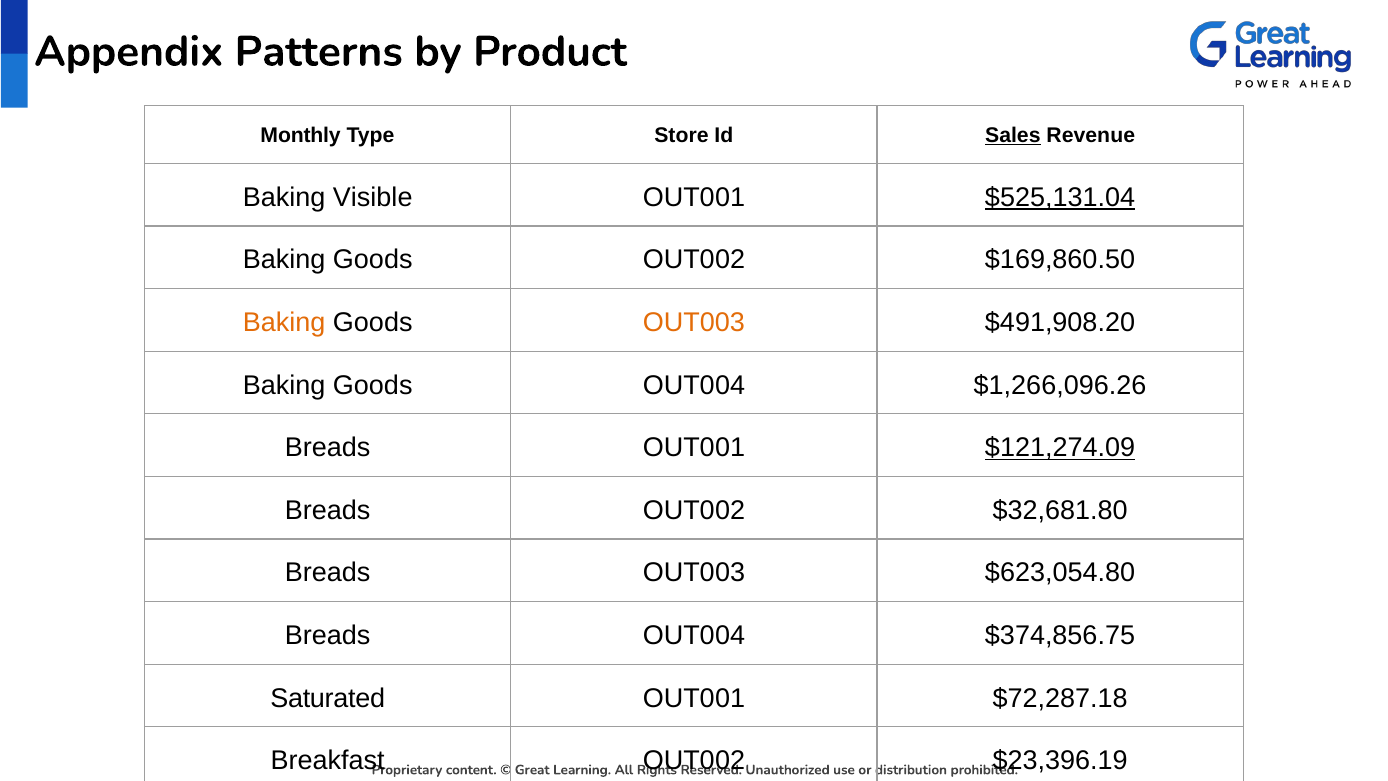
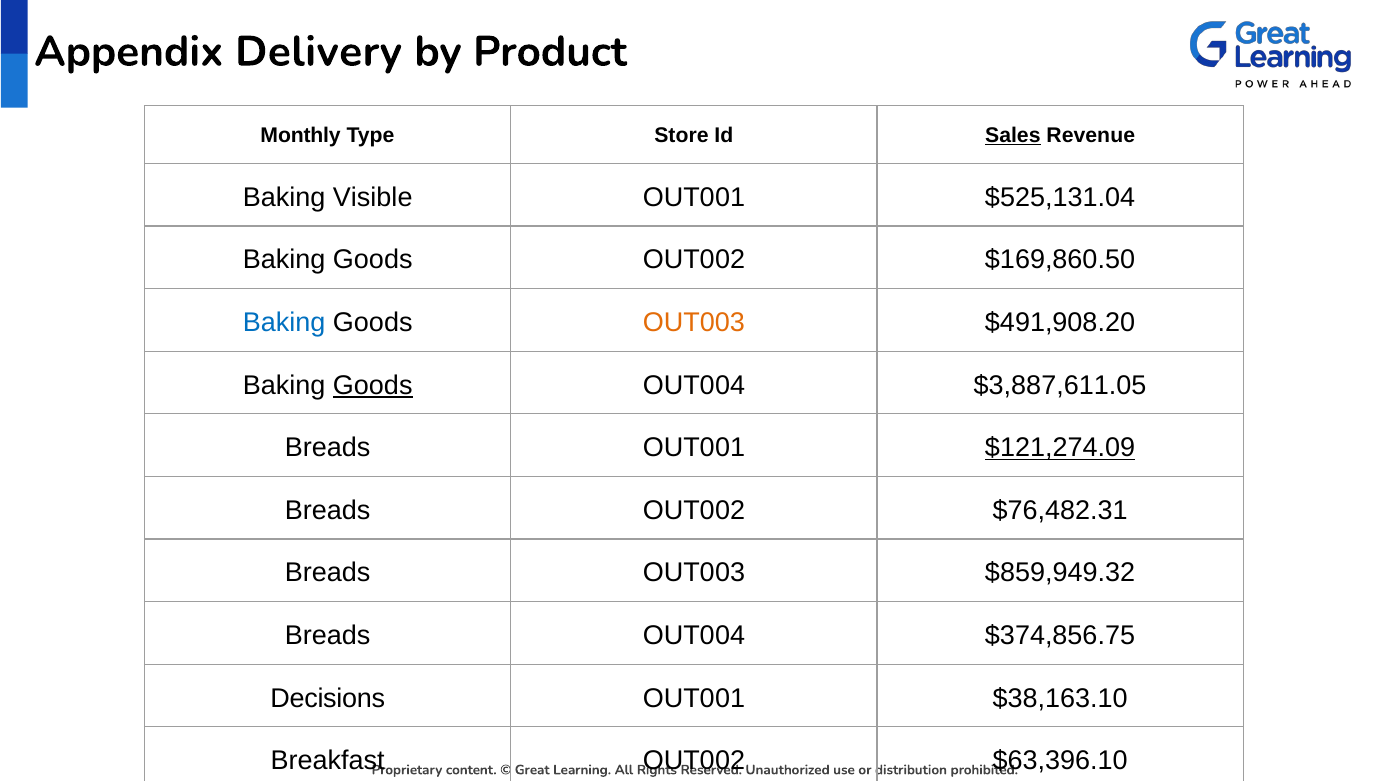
Patterns: Patterns -> Delivery (319, 52)
$525,131.04 underline: present -> none (1060, 197)
Baking colour: orange -> blue (284, 323)
Goods underline: none -> present (373, 385)
$1,266,096.26: $1,266,096.26 -> $3,887,611.05 (1060, 385)
$32,681.80: $32,681.80 -> $76,482.31 (1060, 510)
$623,054.80: $623,054.80 -> $859,949.32 (1060, 573)
Saturated: Saturated -> Decisions (328, 698)
$72,287.18: $72,287.18 -> $38,163.10 (1060, 698)
$23,396.19: $23,396.19 -> $63,396.10 (1060, 761)
